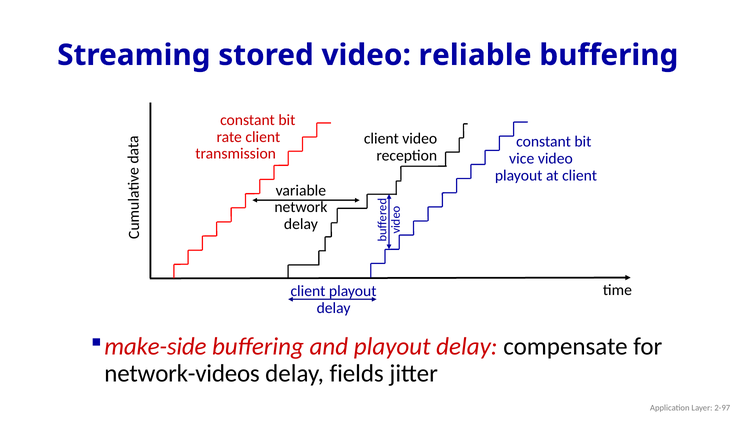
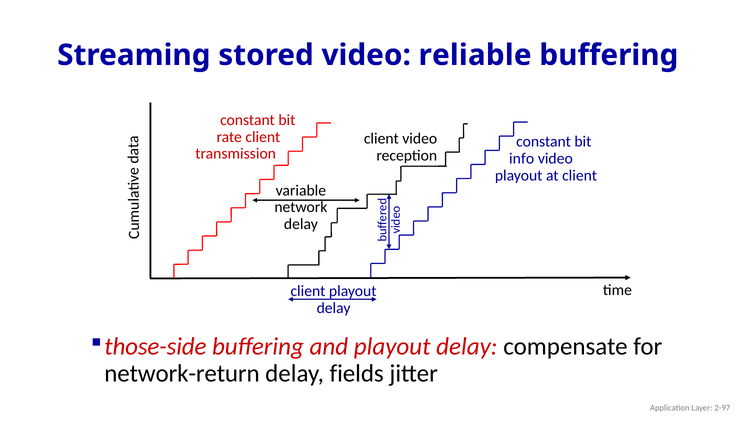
vice: vice -> info (522, 158)
make-side: make-side -> those-side (155, 346)
network-videos: network-videos -> network-return (182, 373)
